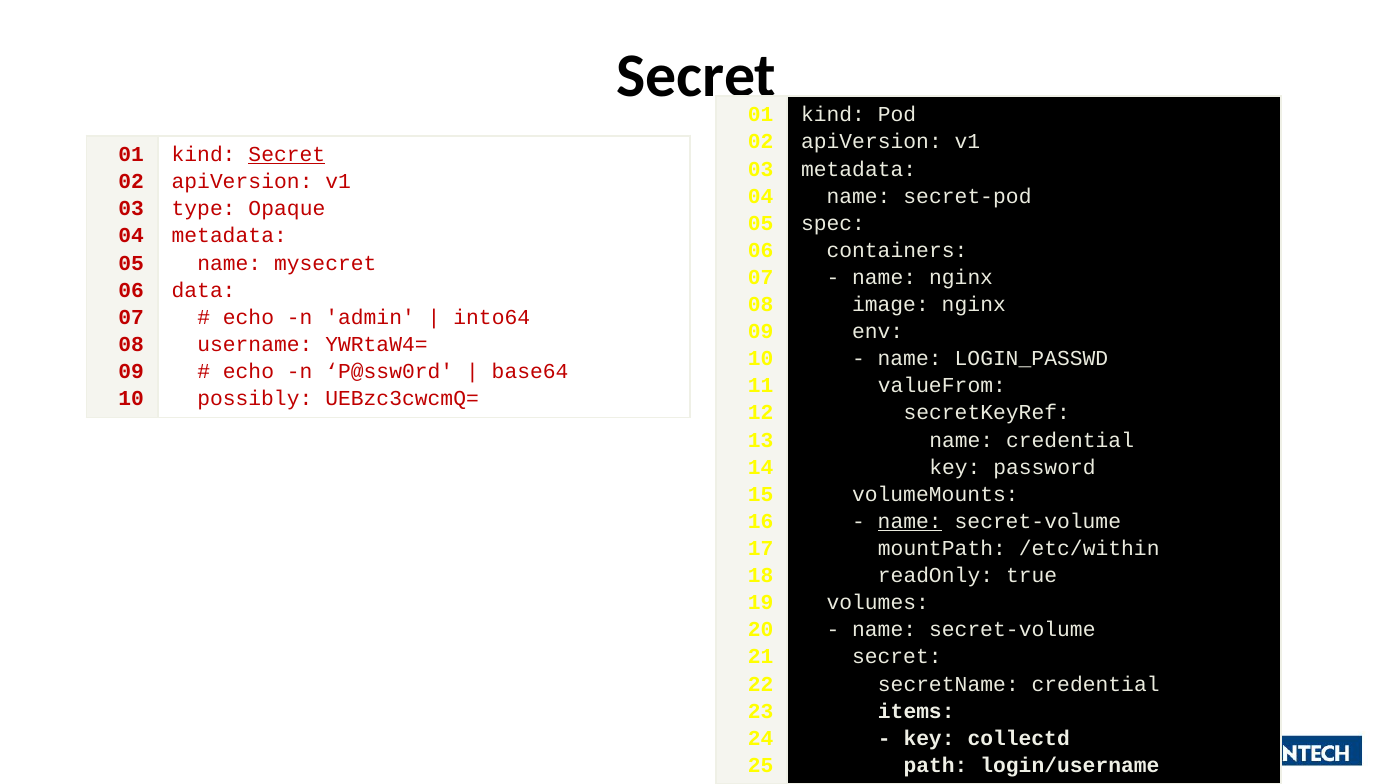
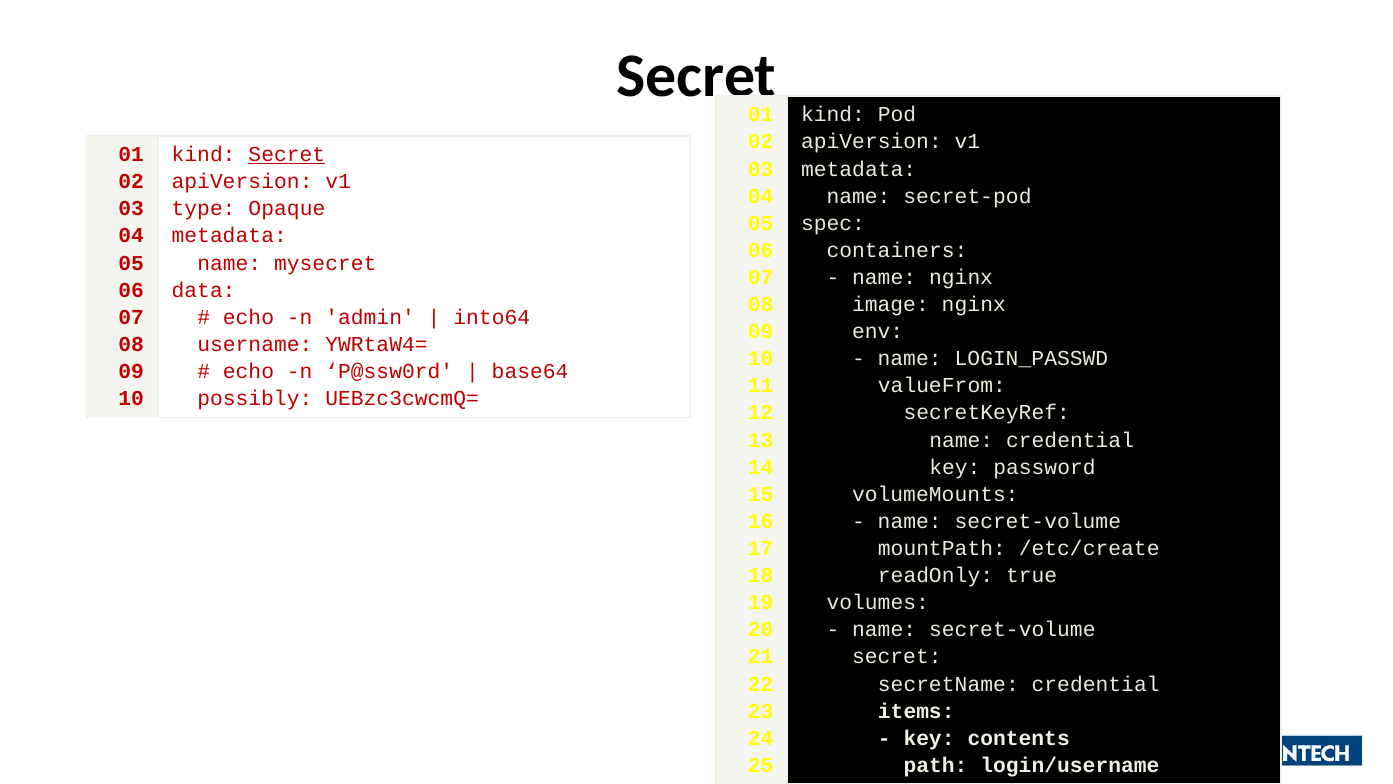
name underline: present -> none (910, 521)
/etc/within: /etc/within -> /etc/create (1089, 548)
collectd: collectd -> contents (1019, 738)
